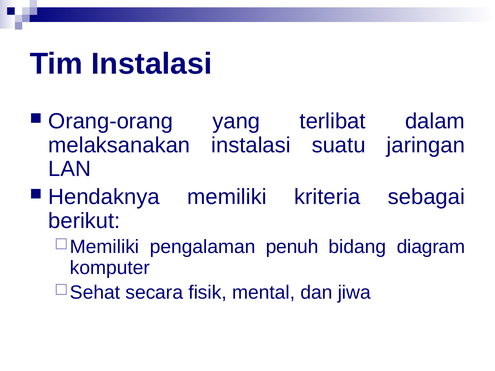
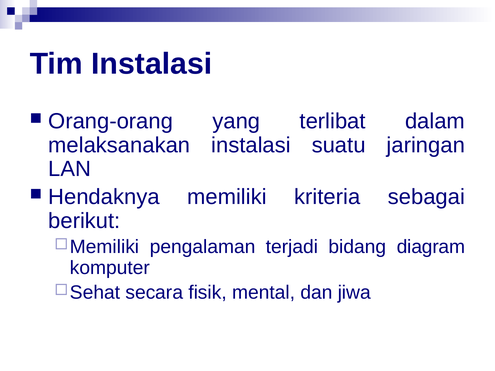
penuh: penuh -> terjadi (292, 247)
